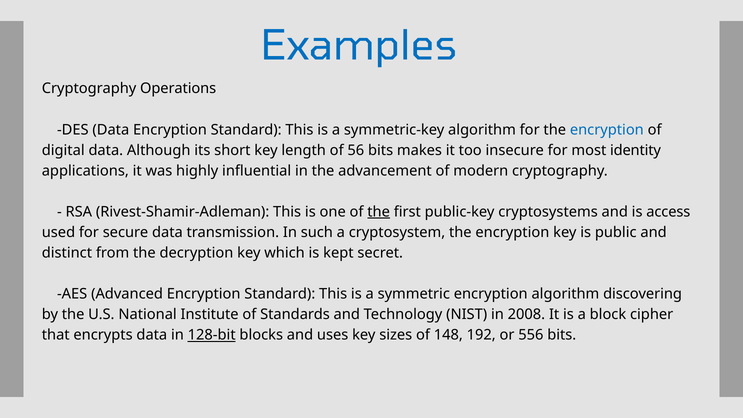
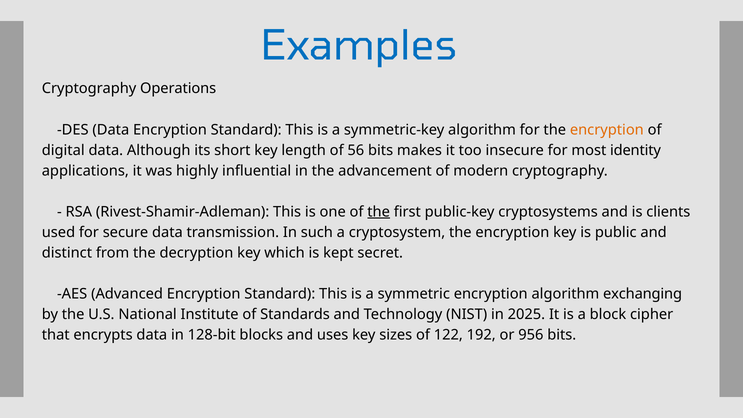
encryption colour: blue -> orange (607, 130)
access: access -> clients (668, 212)
discovering: discovering -> exchanging (643, 294)
2008: 2008 -> 2025 (526, 314)
128-bit underline: present -> none (212, 335)
148: 148 -> 122 (448, 335)
556: 556 -> 956 (531, 335)
